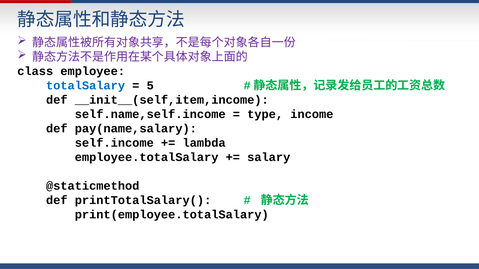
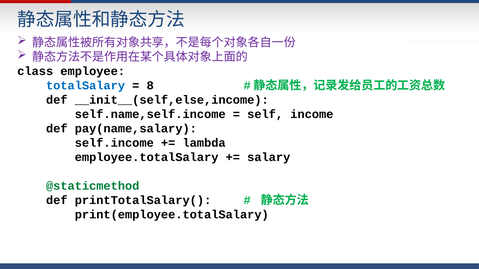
5: 5 -> 8 (150, 86)
__init__(self,item,income: __init__(self,item,income -> __init__(self,else,income (172, 100)
type: type -> self (265, 114)
@staticmethod colour: black -> green (93, 186)
